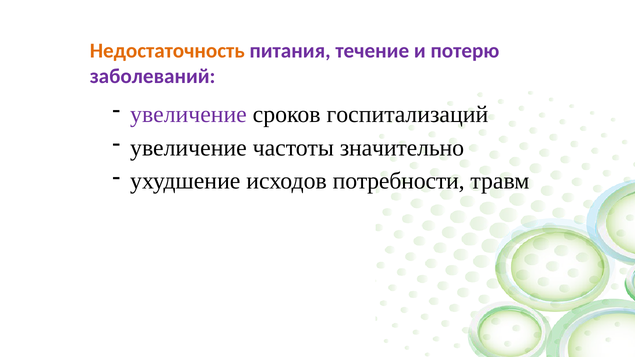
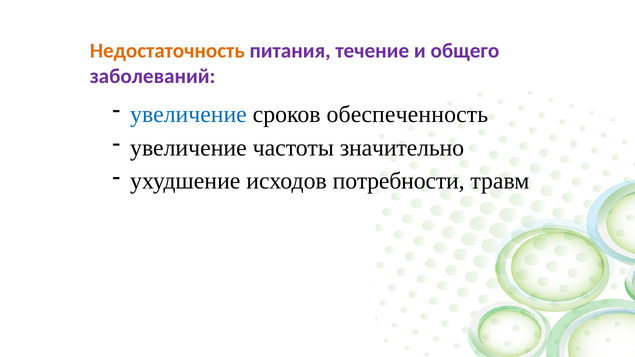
потерю: потерю -> общего (465, 51)
увеличение colour: purple -> blue (188, 114)
госпитализаций: госпитализаций -> обеспеченность (407, 114)
